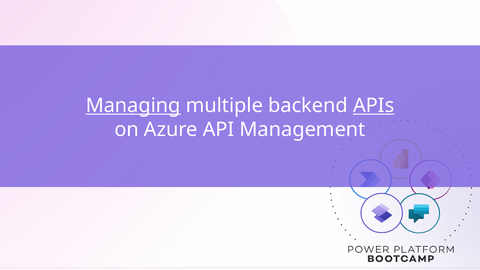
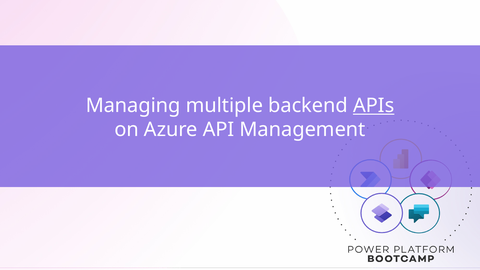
Managing underline: present -> none (133, 106)
